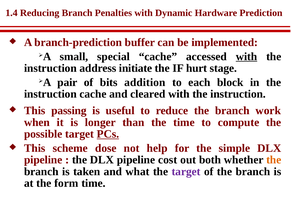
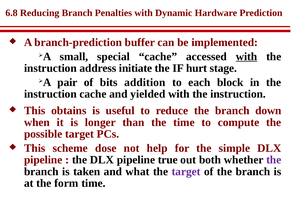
1.4: 1.4 -> 6.8 (12, 13)
cleared: cleared -> yielded (148, 94)
passing: passing -> obtains (69, 111)
work: work -> down (268, 111)
PCs underline: present -> none (108, 134)
cost: cost -> true (168, 160)
the colour: orange -> purple (274, 160)
